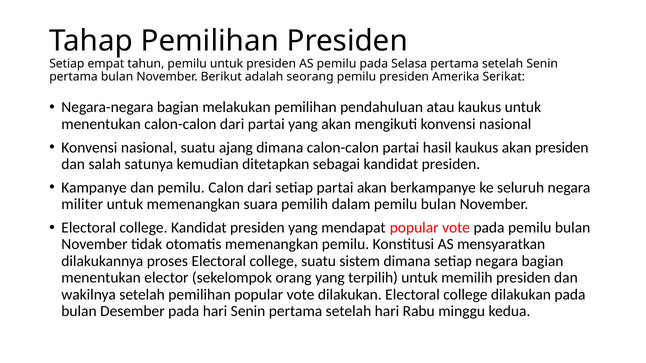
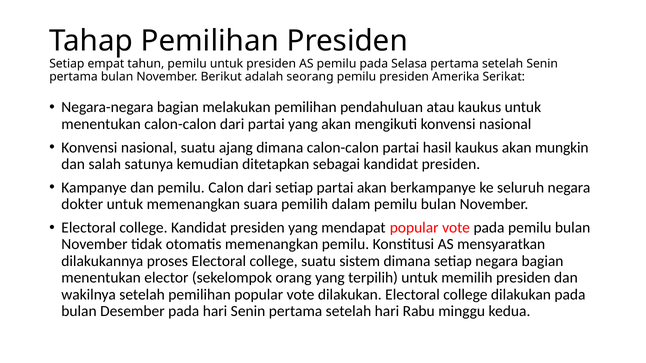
akan presiden: presiden -> mungkin (562, 148)
militer: militer -> dokter (82, 204)
